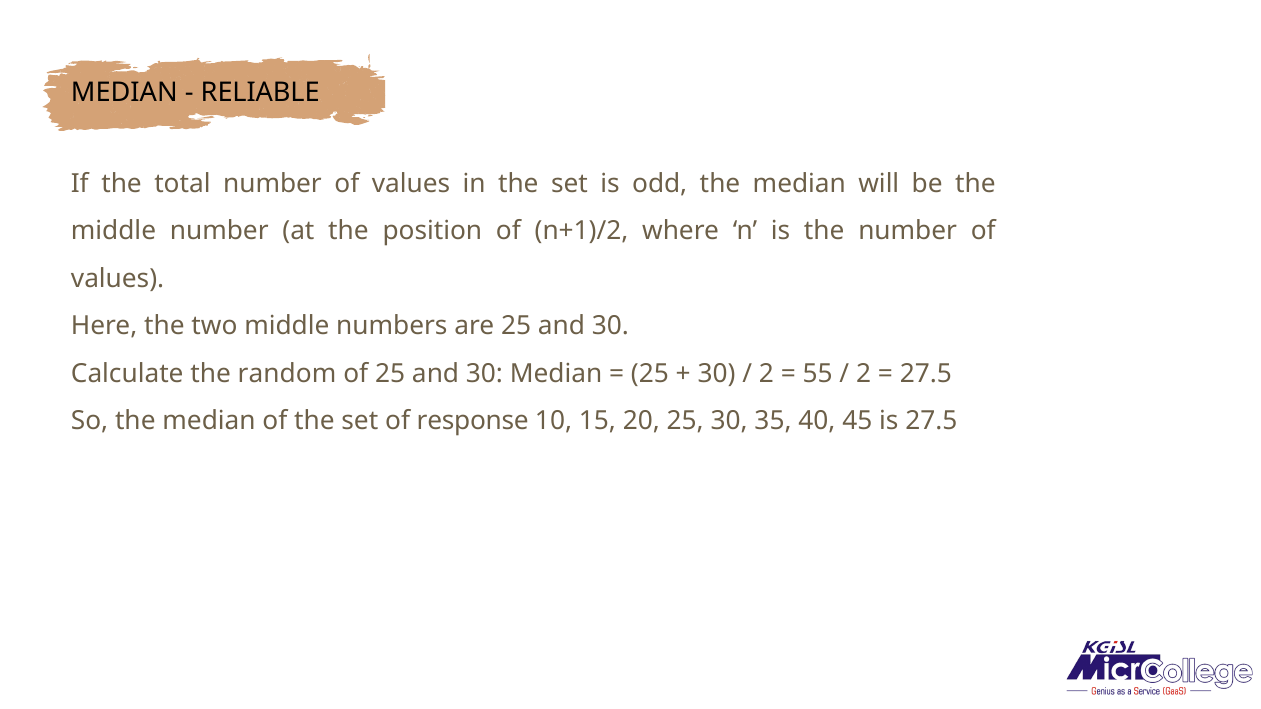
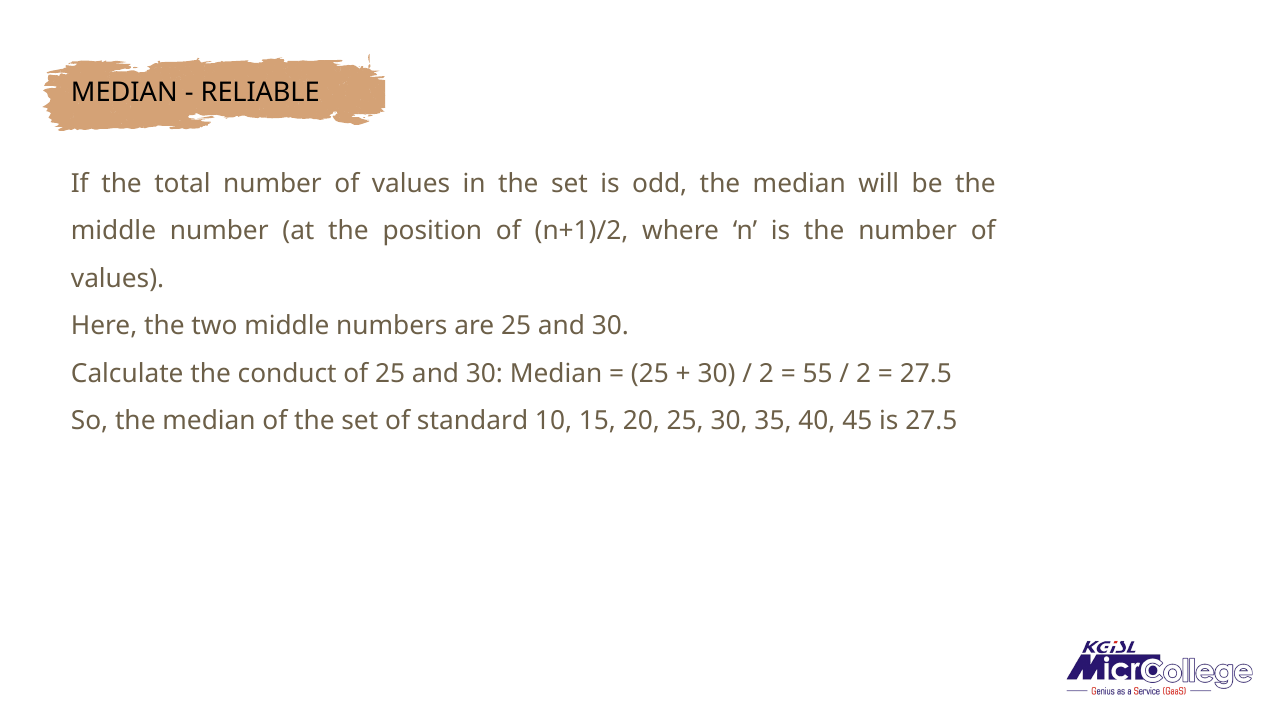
random: random -> conduct (287, 374)
response: response -> standard (473, 421)
